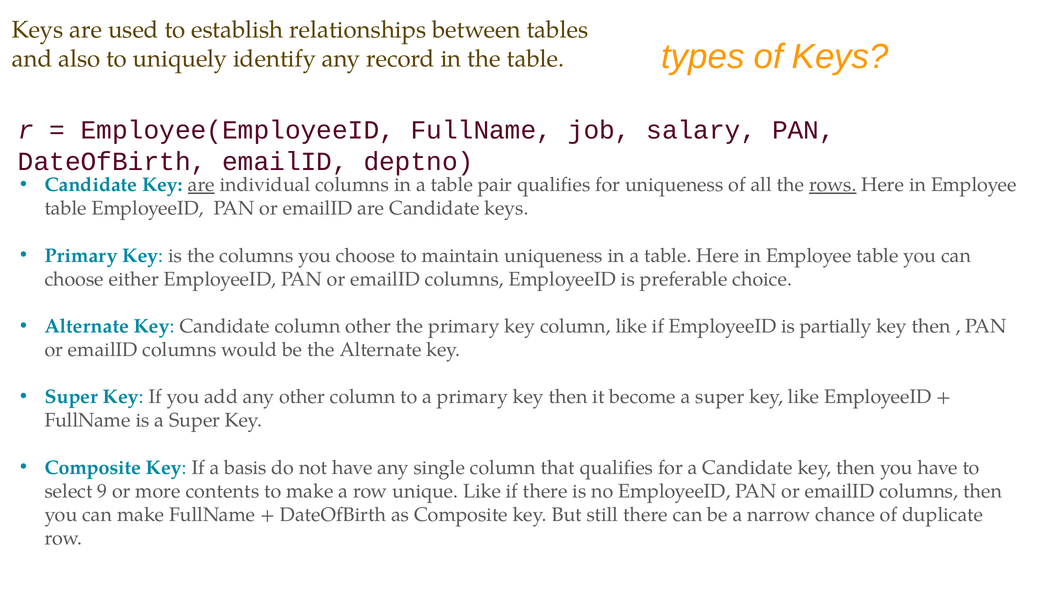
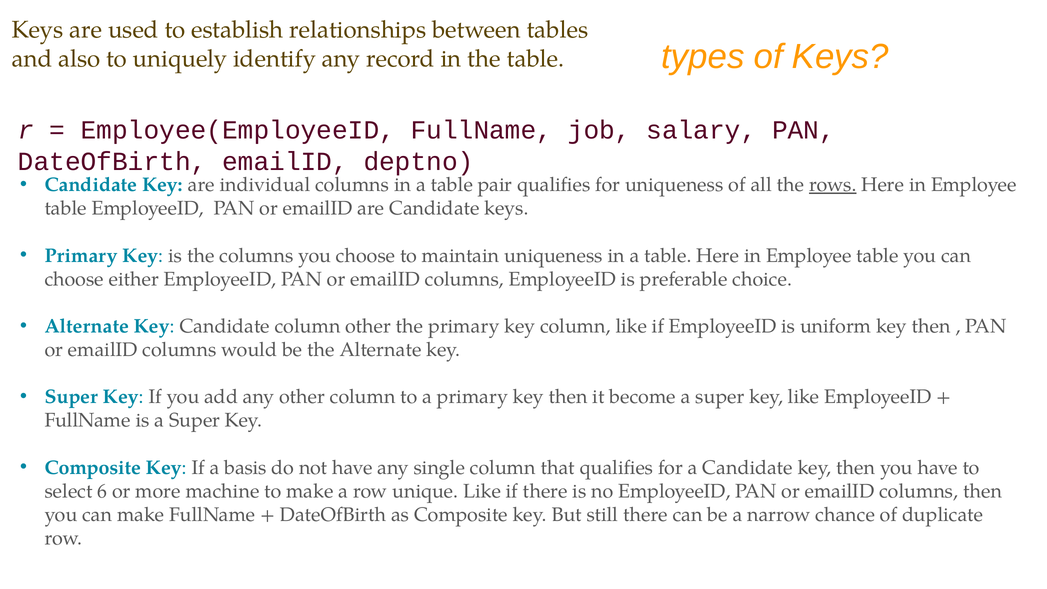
are underline: present -> none (201, 185)
partially: partially -> uniform (836, 326)
9: 9 -> 6 (102, 491)
contents: contents -> machine (223, 491)
